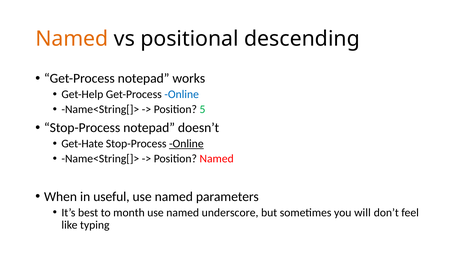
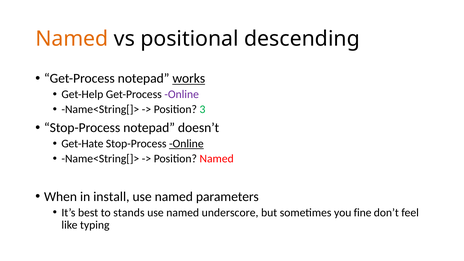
works underline: none -> present (189, 78)
Online colour: blue -> purple (182, 94)
5: 5 -> 3 (203, 109)
useful: useful -> install (111, 197)
month: month -> stands (129, 213)
will: will -> fine (363, 213)
